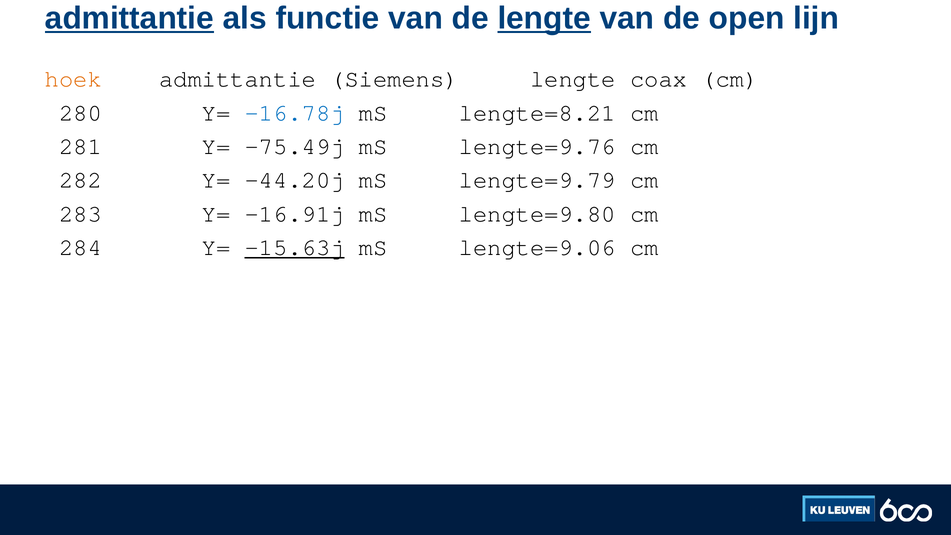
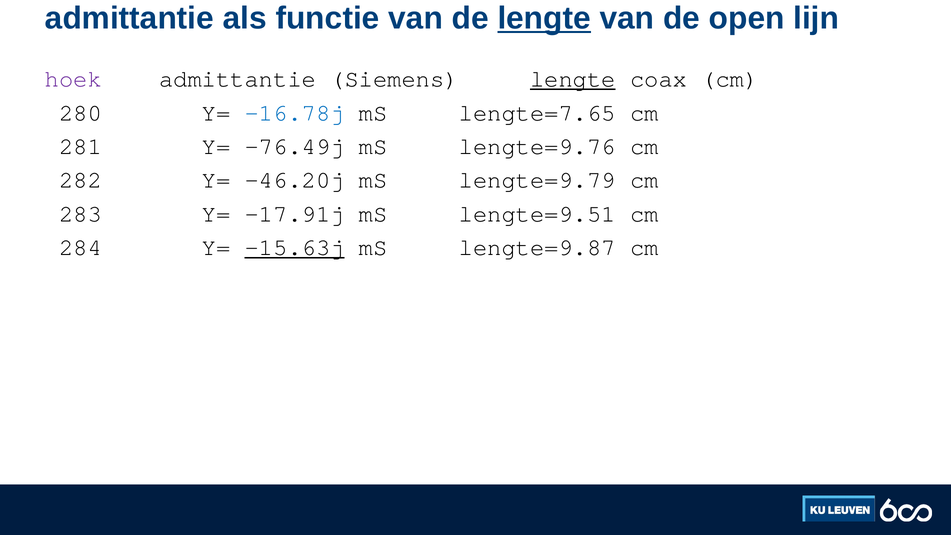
admittantie underline: present -> none (129, 18)
hoek colour: orange -> purple (73, 79)
lengte underline: none -> present (573, 79)
lengte=8.21: lengte=8.21 -> lengte=7.65 (537, 113)
-75.49j: -75.49j -> -76.49j (295, 146)
-44.20j: -44.20j -> -46.20j (295, 180)
-16.91j: -16.91j -> -17.91j (295, 214)
lengte=9.80: lengte=9.80 -> lengte=9.51 (537, 214)
lengte=9.06: lengte=9.06 -> lengte=9.87 (537, 247)
